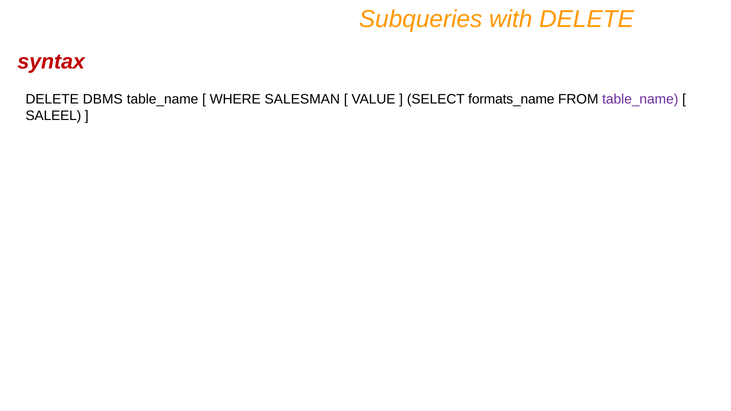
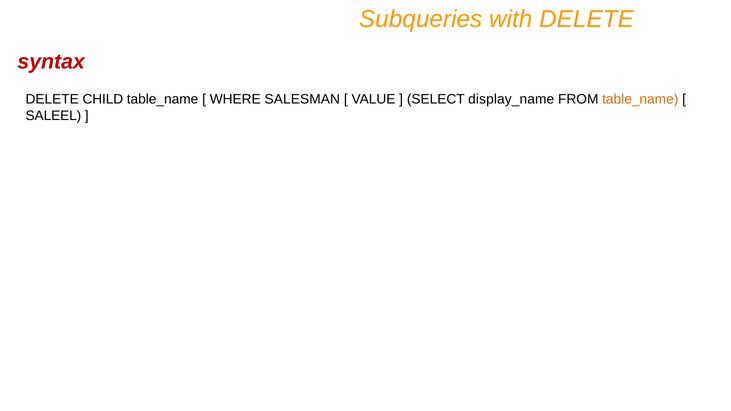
DBMS: DBMS -> CHILD (103, 99)
formats_name: formats_name -> display_name (511, 99)
table_name colour: purple -> orange (640, 99)
